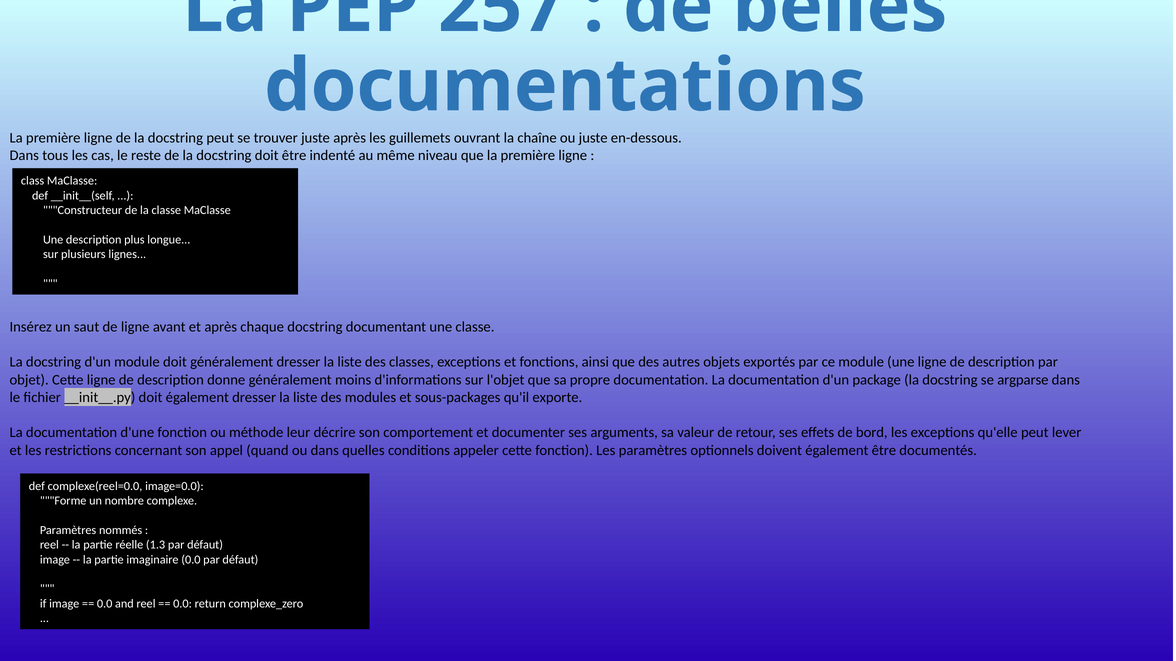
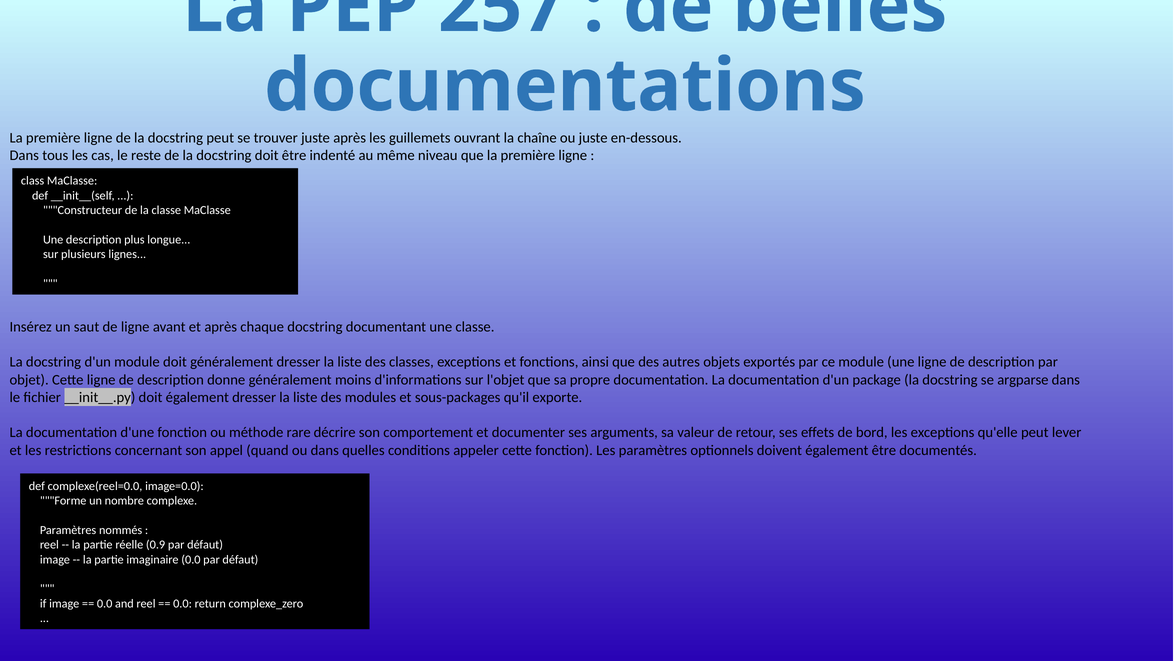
leur: leur -> rare (299, 433)
1.3: 1.3 -> 0.9 (156, 545)
